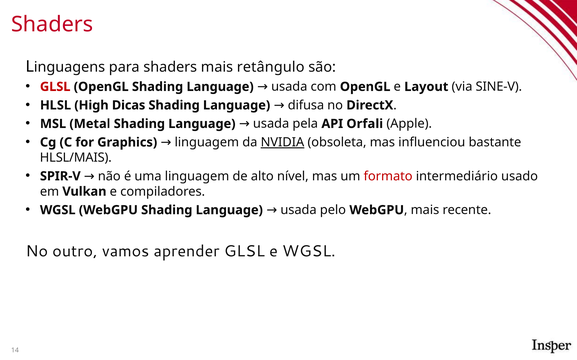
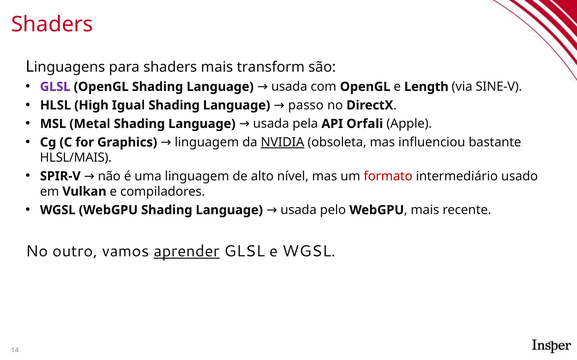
retângulo: retângulo -> transform (271, 67)
GLSL colour: red -> purple (55, 87)
Layout: Layout -> Length (426, 87)
Dicas: Dicas -> Igual (128, 105)
difusa: difusa -> passo (306, 105)
aprender underline: none -> present (187, 252)
